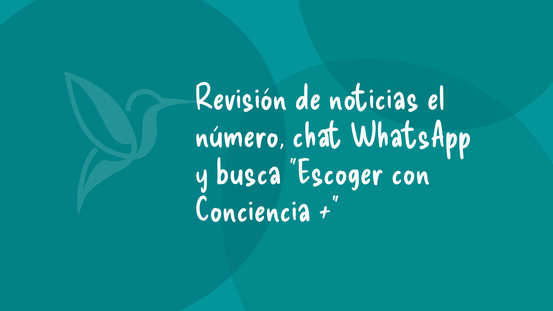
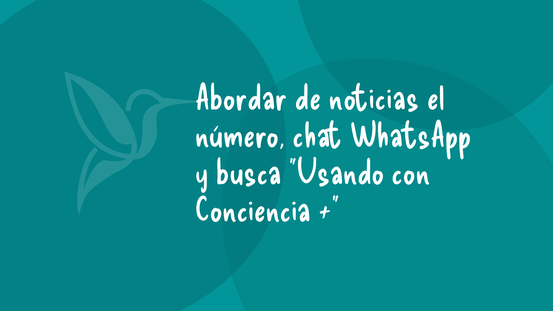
Revisión: Revisión -> Abordar (241, 99)
Escoger: Escoger -> Usando (337, 173)
